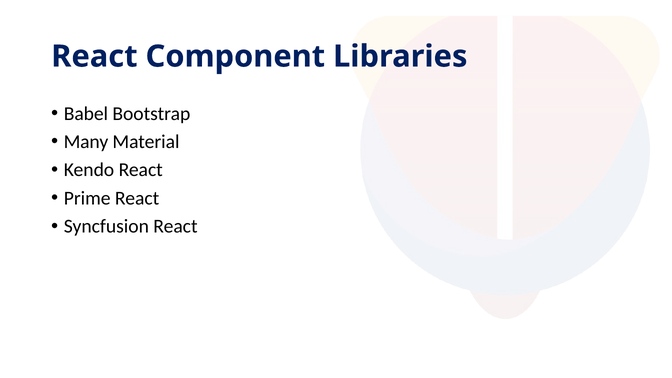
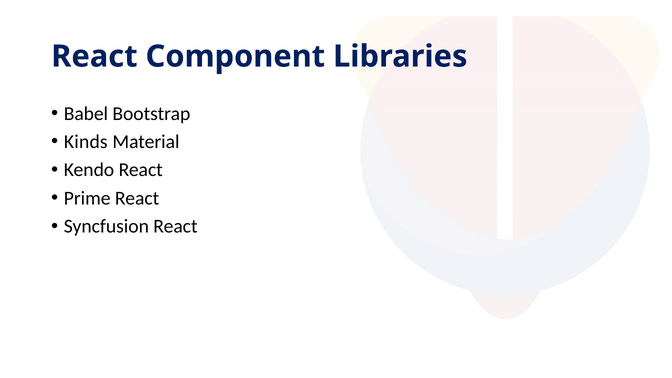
Many: Many -> Kinds (86, 142)
